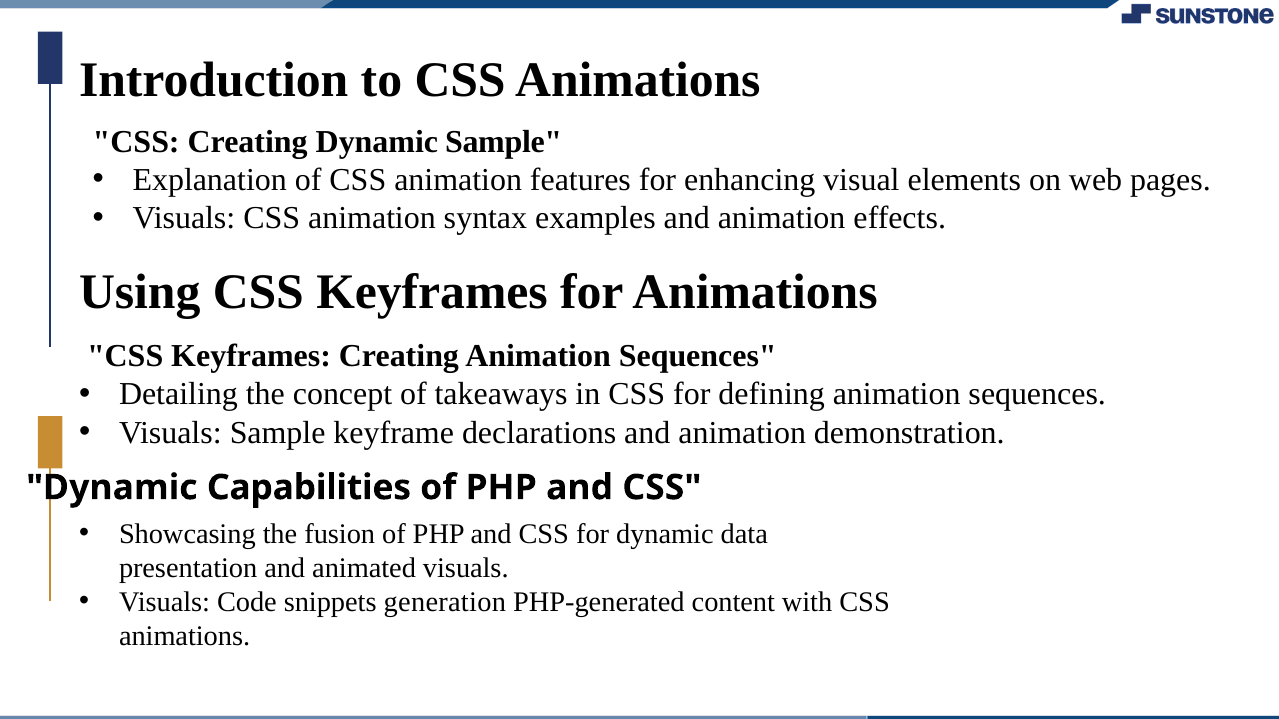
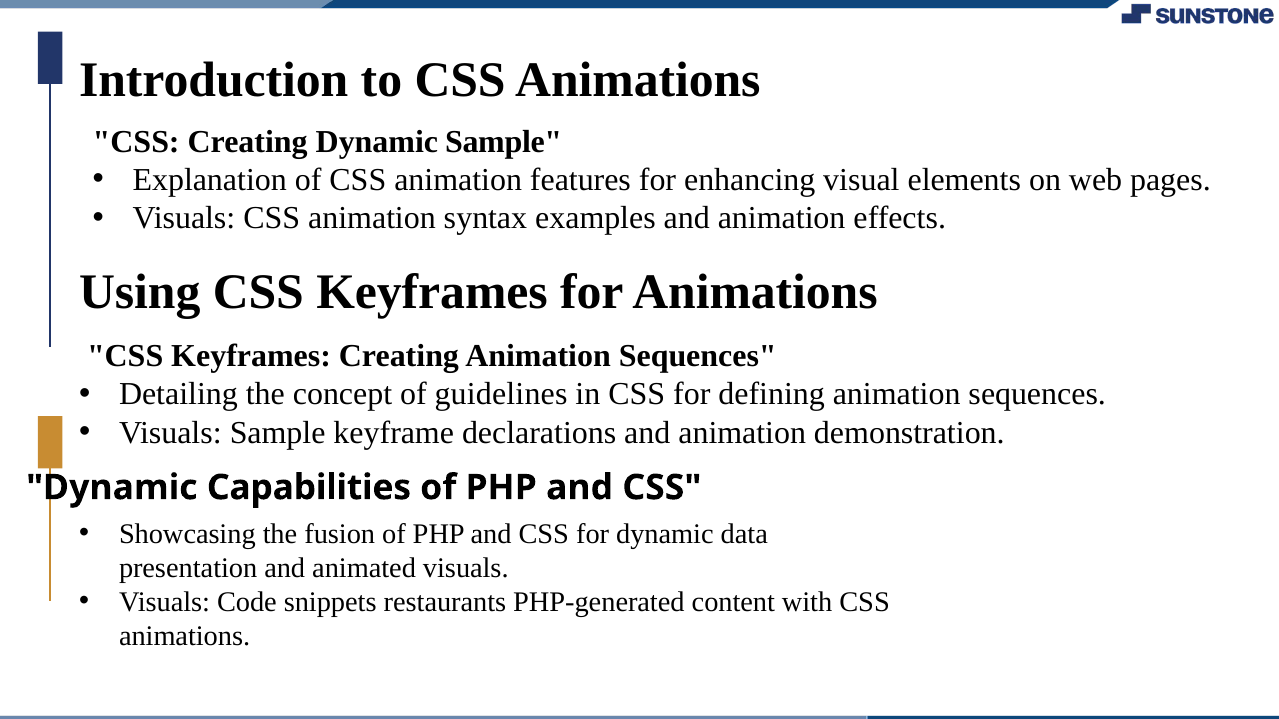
takeaways: takeaways -> guidelines (501, 395)
generation: generation -> restaurants (445, 602)
